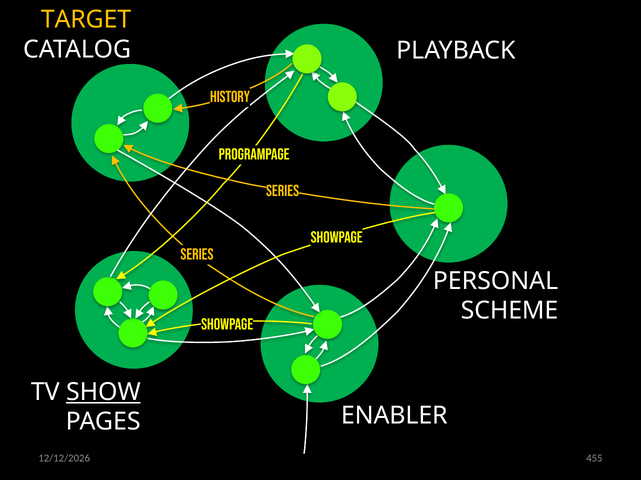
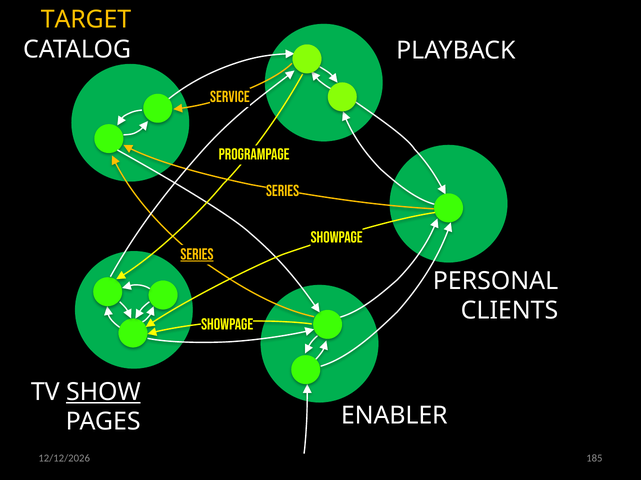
HISTORY: HISTORY -> SERVICE (230, 97)
SERIES underline: none -> present (197, 255)
SCHEME: SCHEME -> CLIENTS (509, 311)
455: 455 -> 185 (594, 459)
